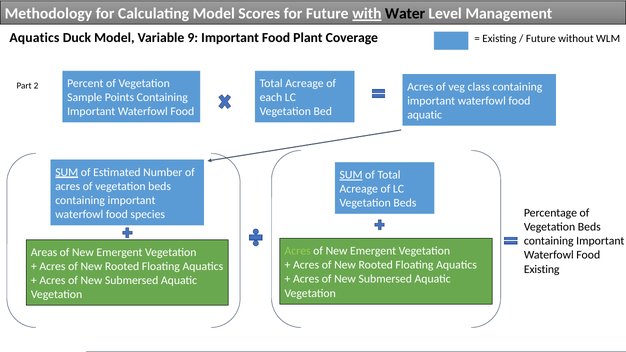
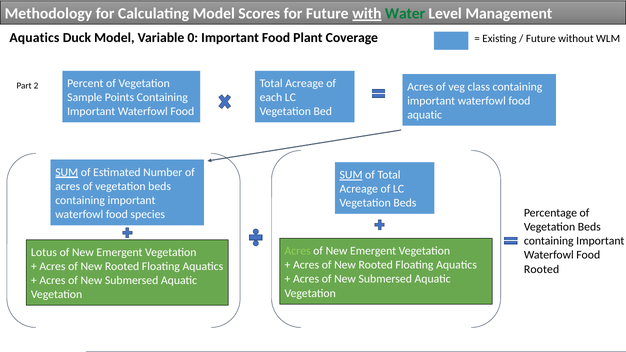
Water colour: black -> green (405, 14)
9: 9 -> 0 (193, 38)
Areas: Areas -> Lotus (44, 252)
Existing: Existing -> Rooted (542, 269)
